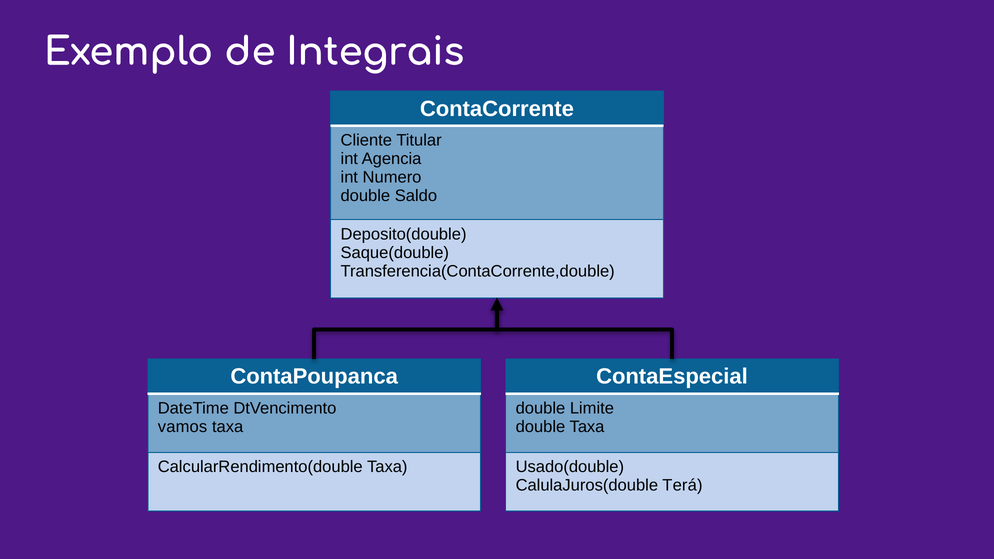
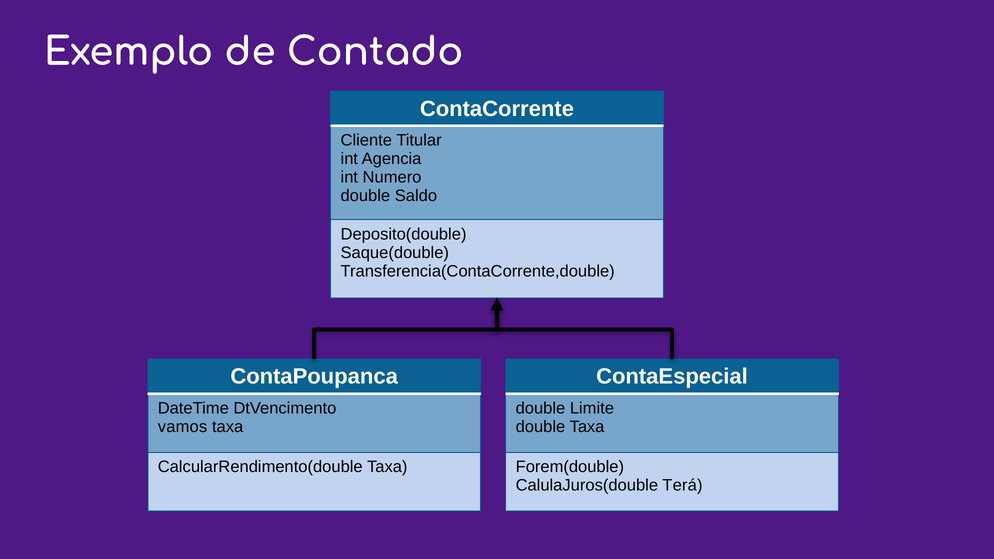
Integrais: Integrais -> Contado (375, 52)
Usado(double: Usado(double -> Forem(double (570, 467)
